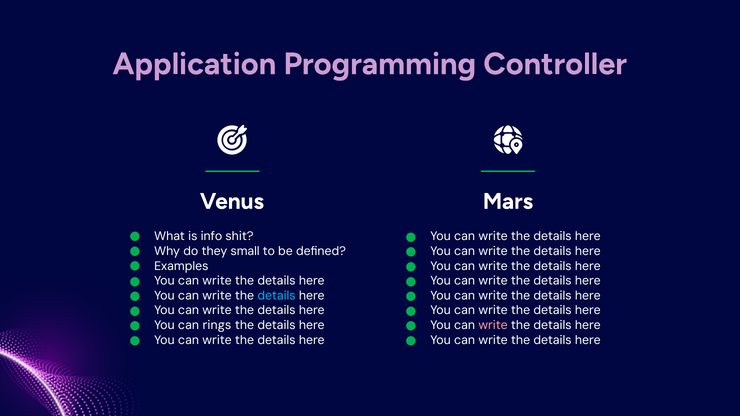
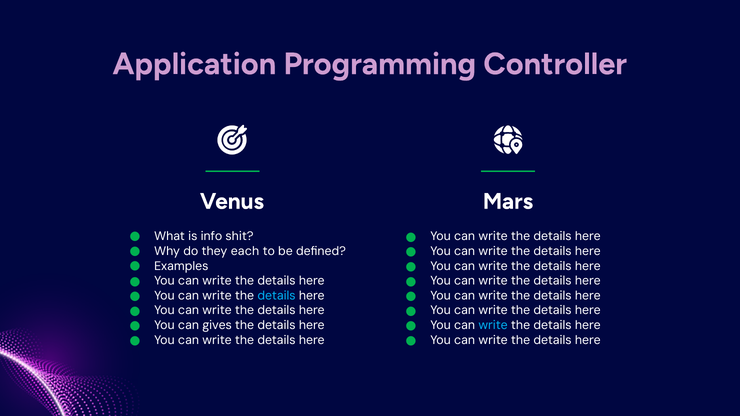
small: small -> each (245, 251)
rings: rings -> gives (217, 325)
write colour: pink -> light blue (493, 325)
